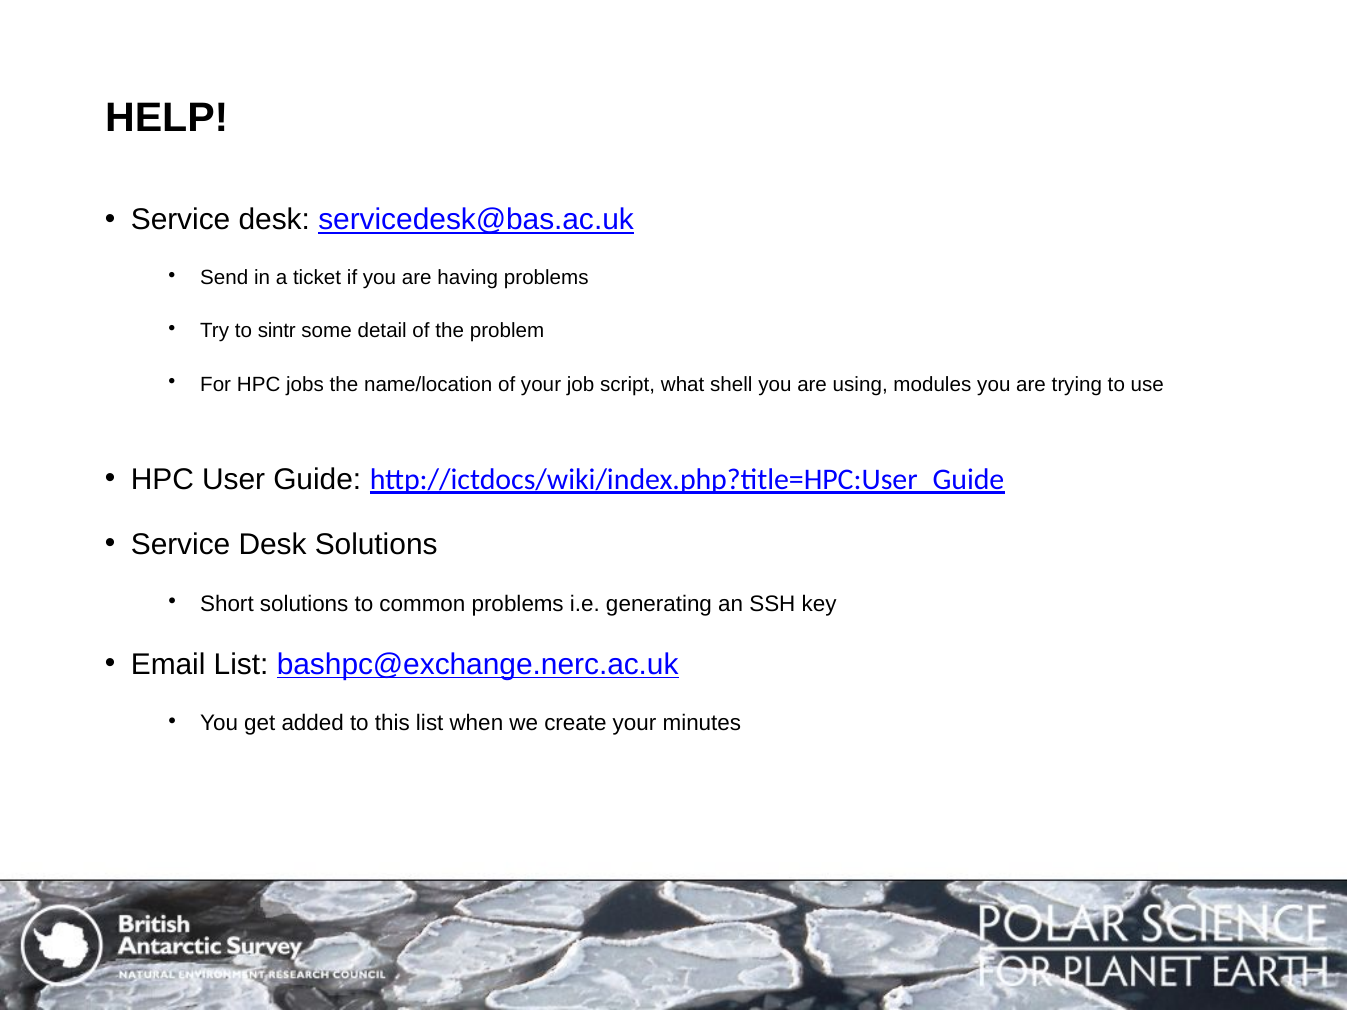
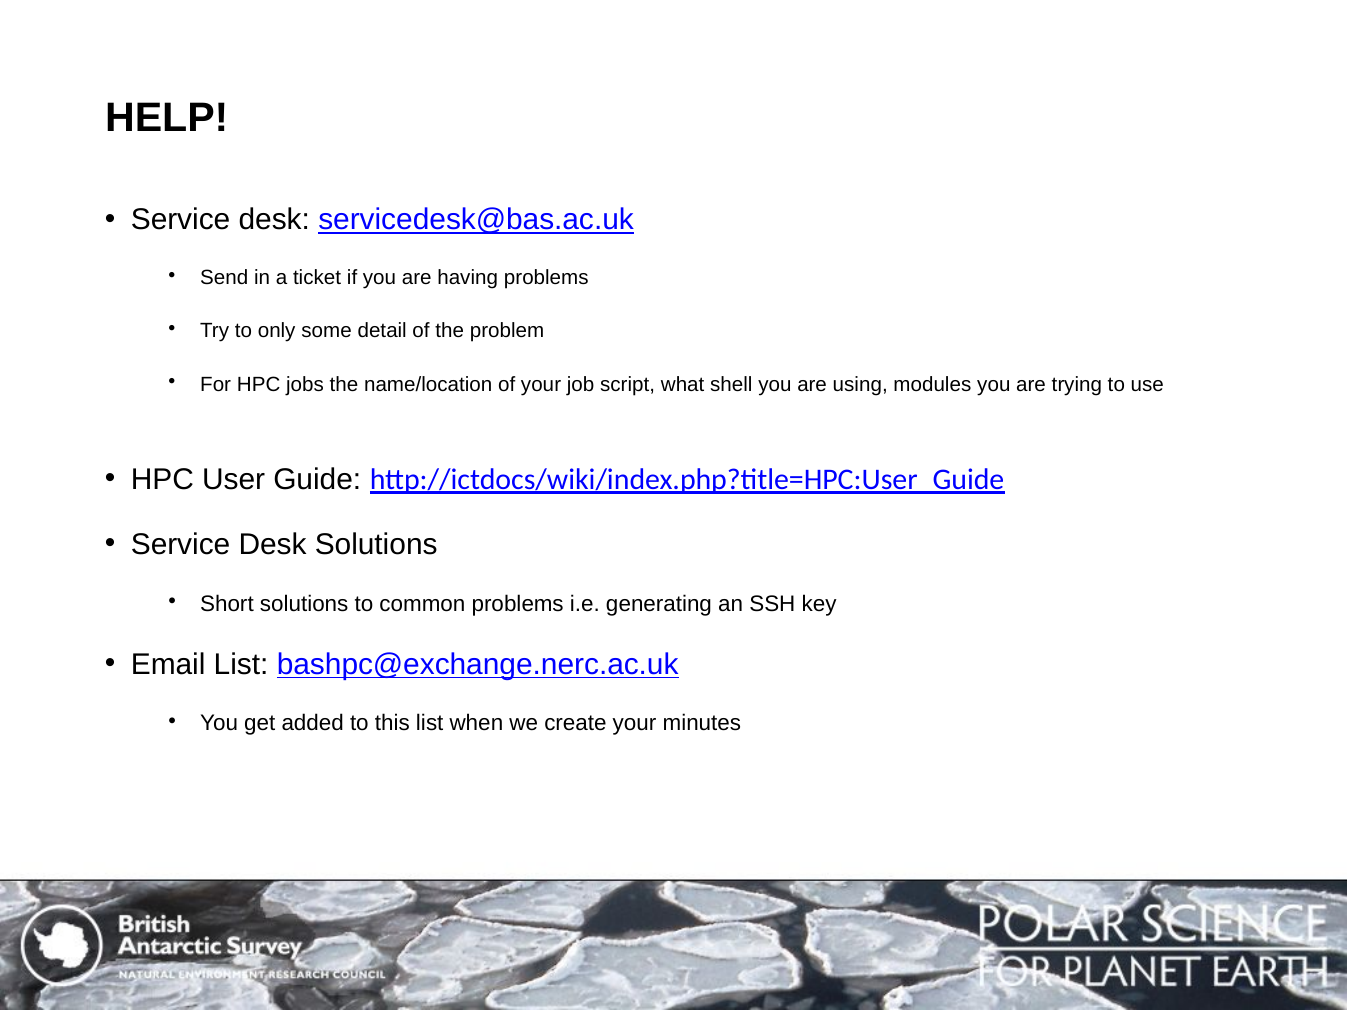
sintr: sintr -> only (277, 331)
